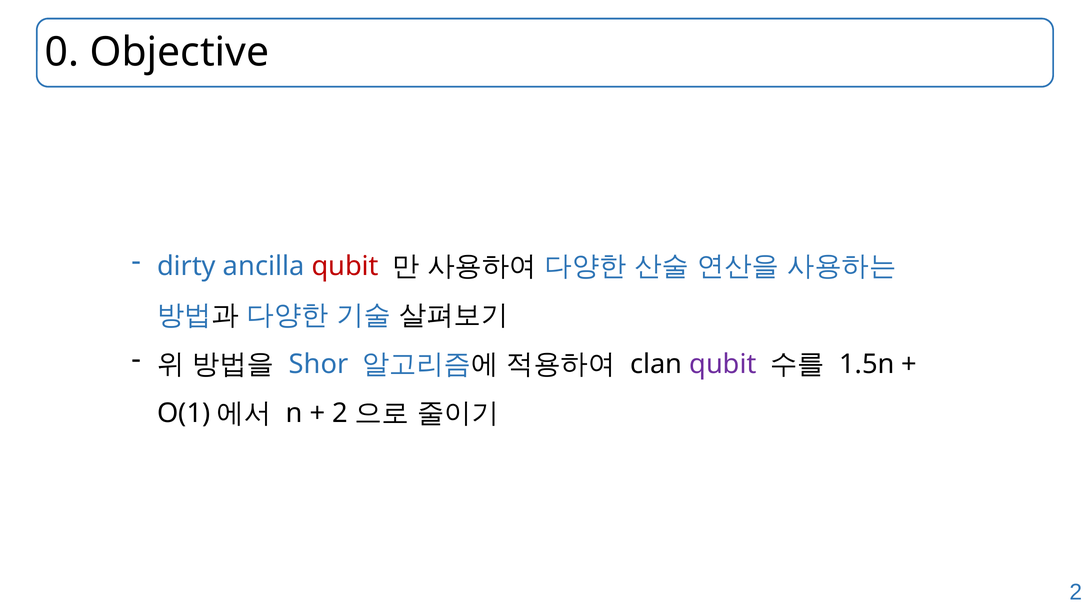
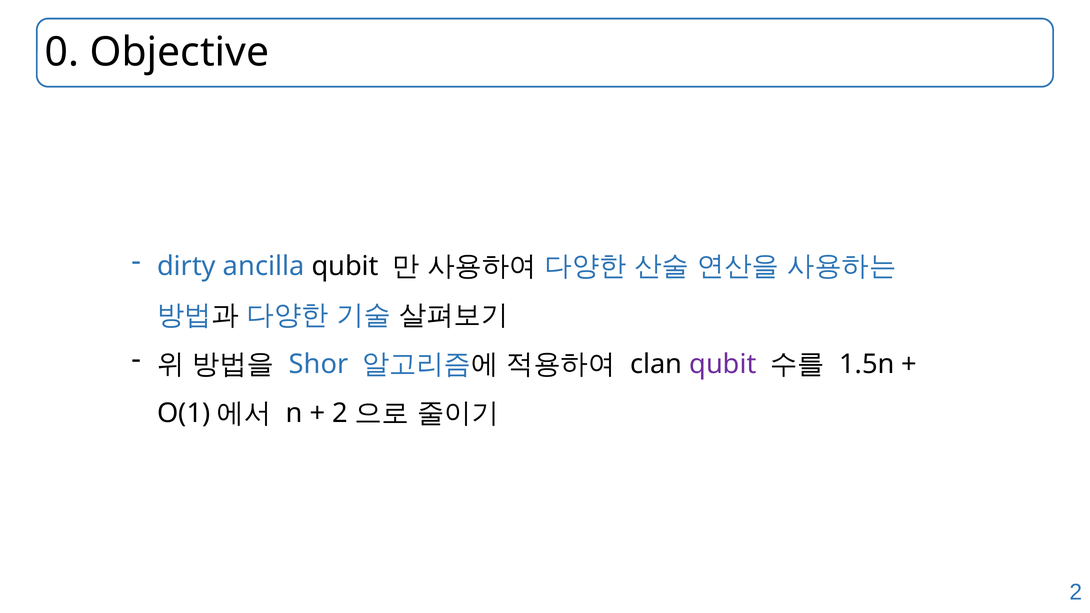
qubit colour: red -> black (345, 266)
